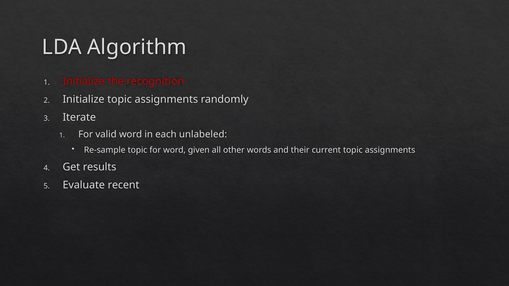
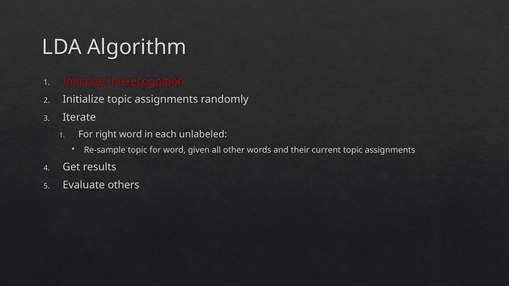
valid: valid -> right (106, 135)
recent: recent -> others (124, 185)
